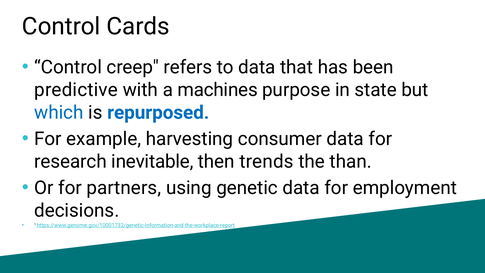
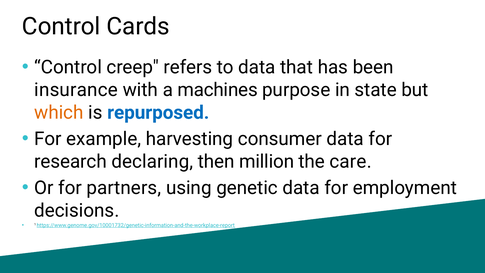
predictive: predictive -> insurance (76, 90)
which colour: blue -> orange (59, 112)
inevitable: inevitable -> declaring (152, 161)
trends: trends -> million (267, 161)
than: than -> care (351, 161)
